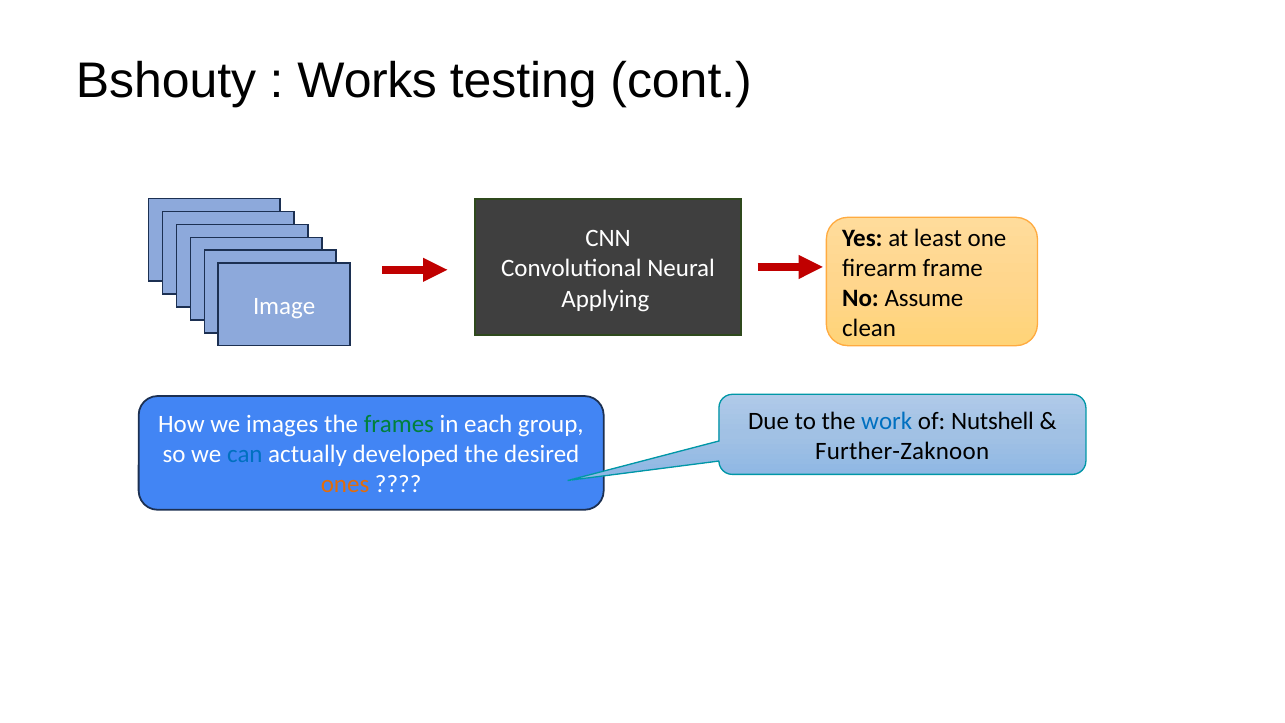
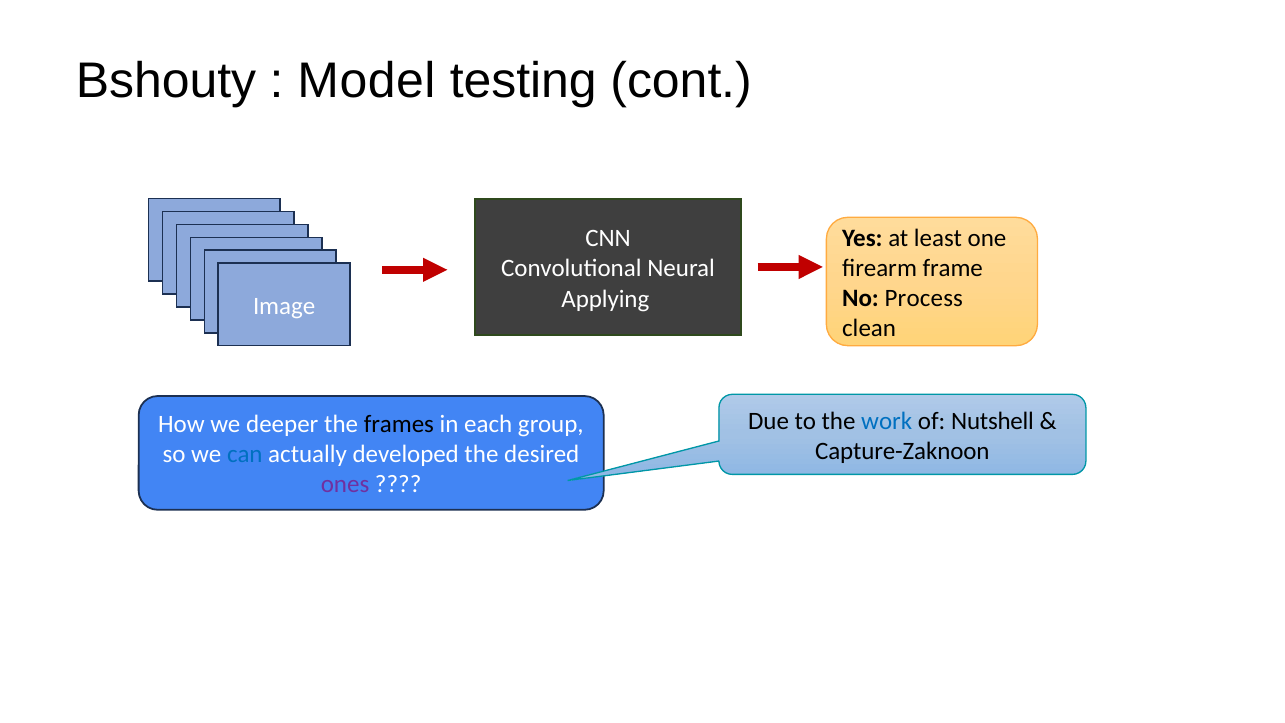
Works: Works -> Model (367, 81)
Assume: Assume -> Process (924, 298)
images: images -> deeper (282, 425)
frames colour: green -> black (399, 425)
Further-Zaknoon: Further-Zaknoon -> Capture-Zaknoon (902, 451)
ones colour: orange -> purple (345, 485)
